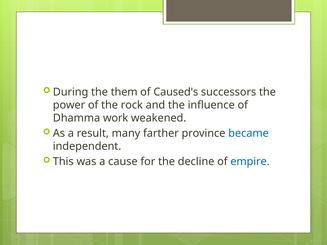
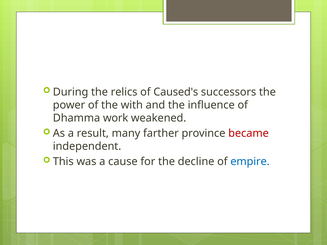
them: them -> relics (124, 92)
rock: rock -> with (132, 105)
became colour: blue -> red (249, 133)
